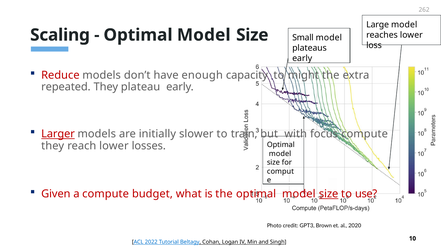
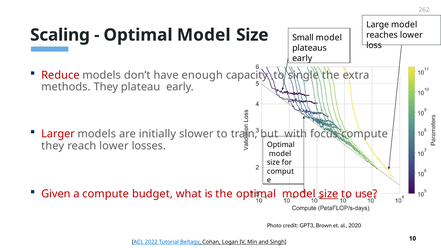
might: might -> single (303, 75)
repeated: repeated -> methods (66, 87)
Larger underline: present -> none (58, 134)
